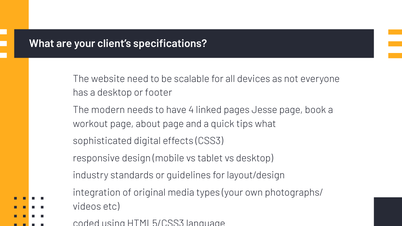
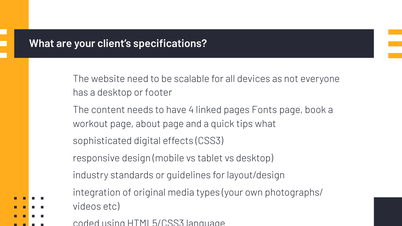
modern: modern -> content (108, 110)
Jesse: Jesse -> Fonts (264, 110)
